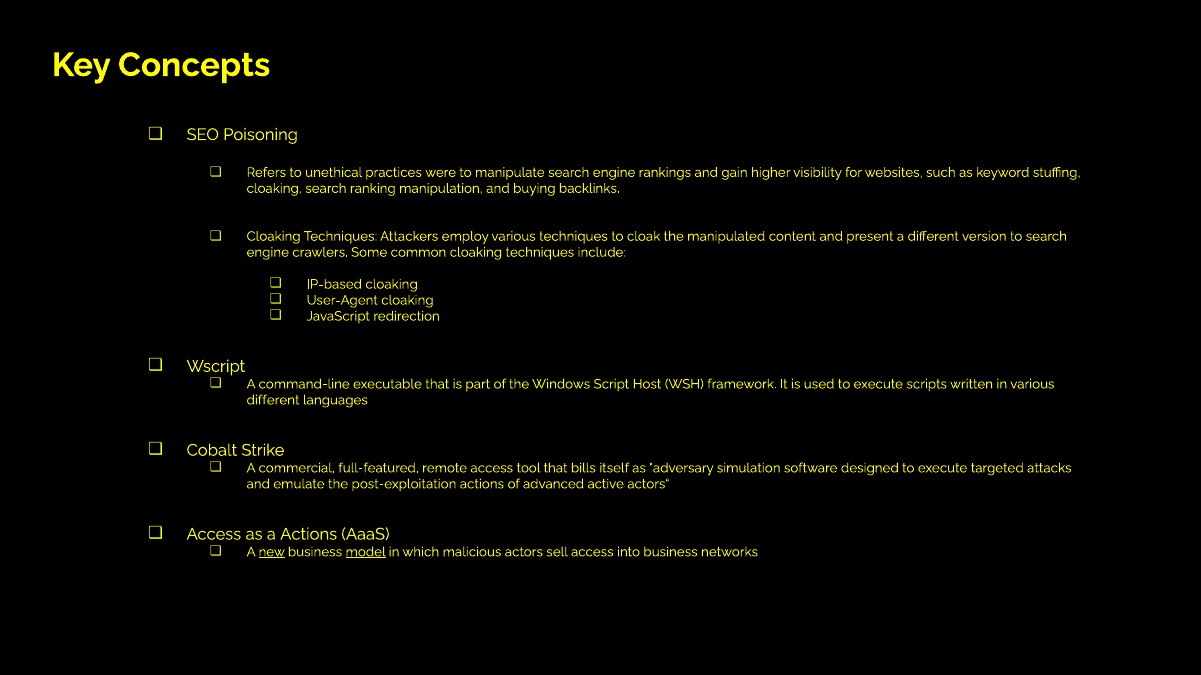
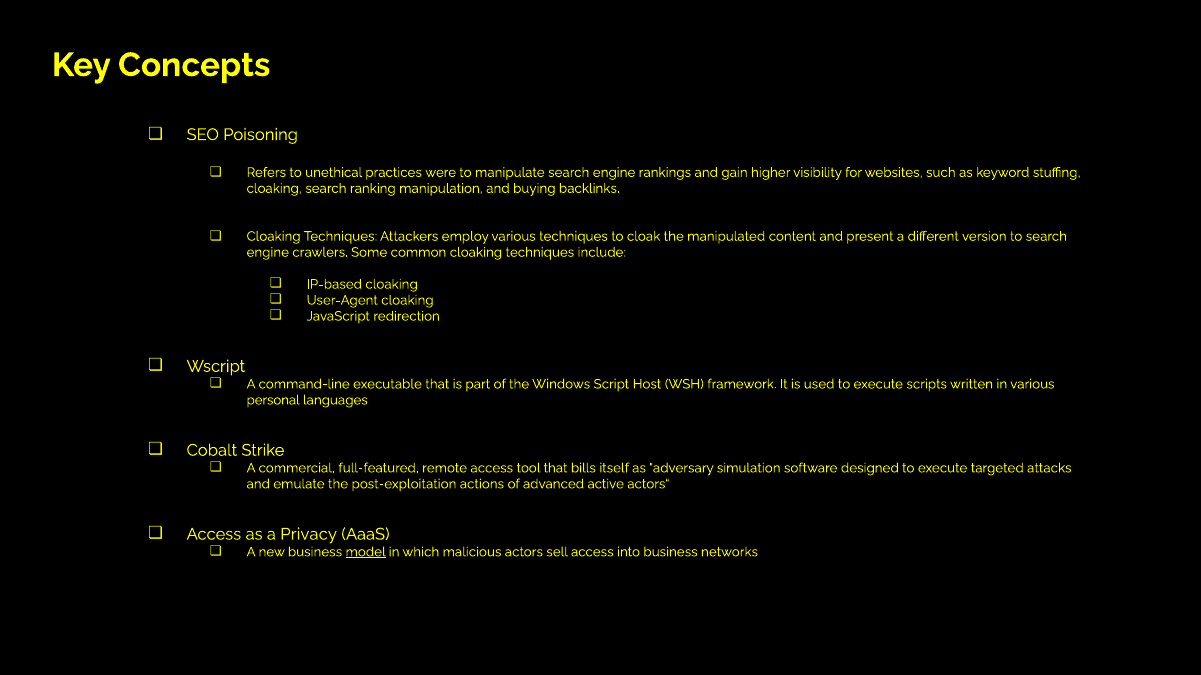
different: different -> personal (273, 400)
a Actions: Actions -> Privacy (309, 535)
new underline: present -> none (272, 552)
